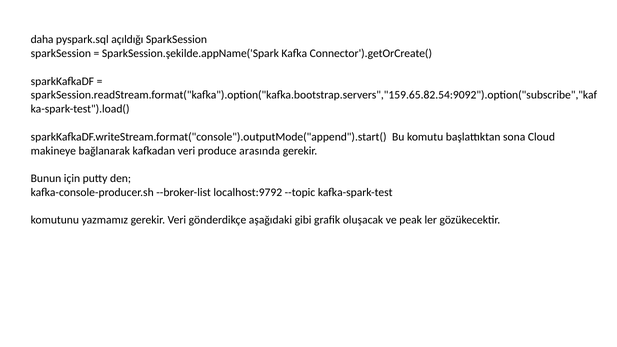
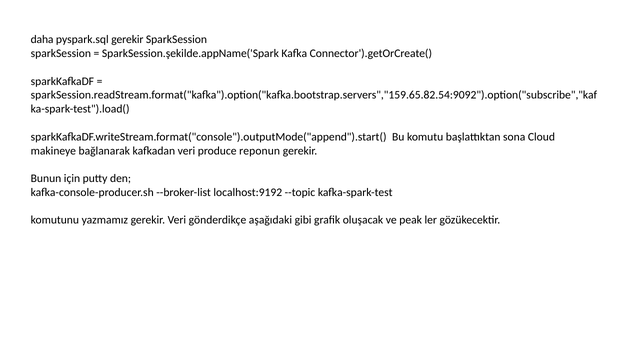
pyspark.sql açıldığı: açıldığı -> gerekir (127, 40)
arasında: arasında -> reponun (260, 151)
localhost:9792: localhost:9792 -> localhost:9192 (248, 192)
